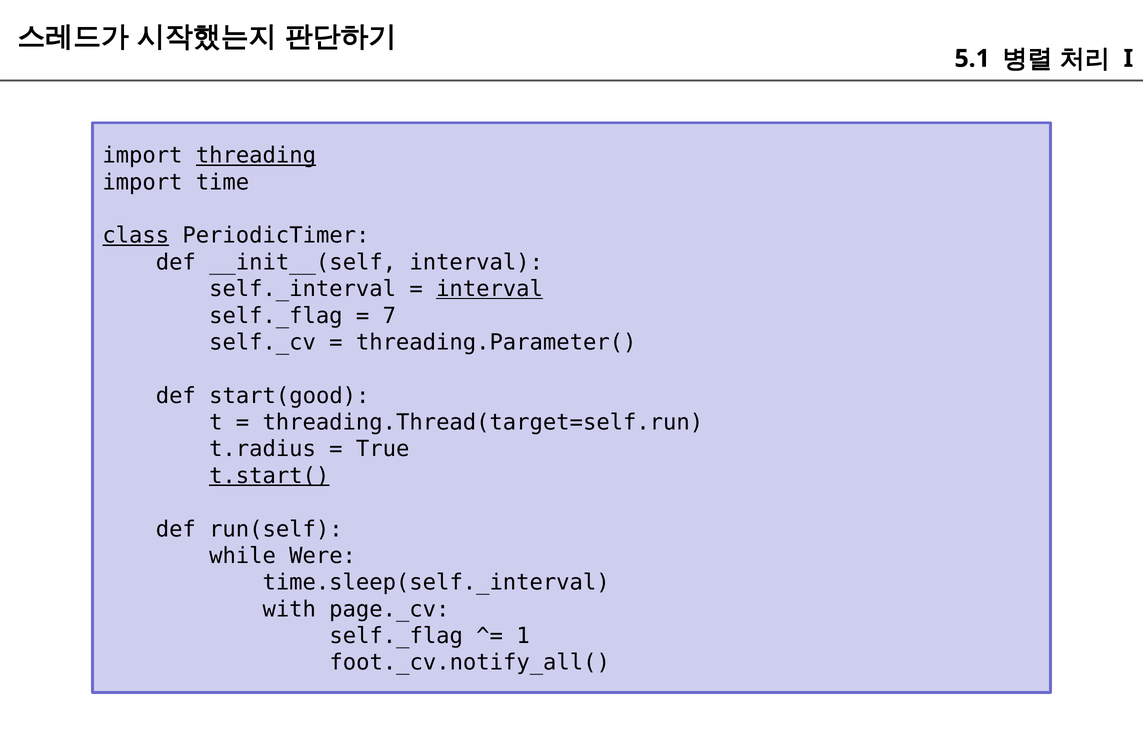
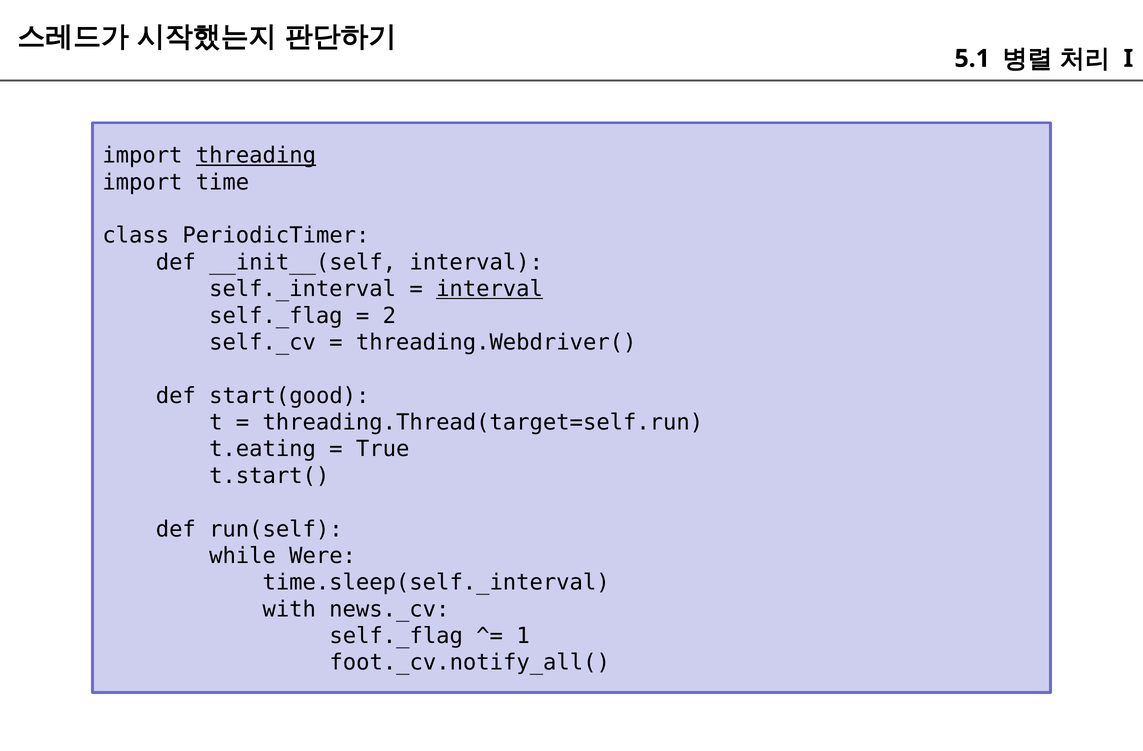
class underline: present -> none (136, 236)
7: 7 -> 2 (389, 316)
threading.Parameter(: threading.Parameter( -> threading.Webdriver( (496, 342)
t.radius: t.radius -> t.eating (263, 449)
t.start( underline: present -> none (269, 476)
page._cv: page._cv -> news._cv (389, 609)
